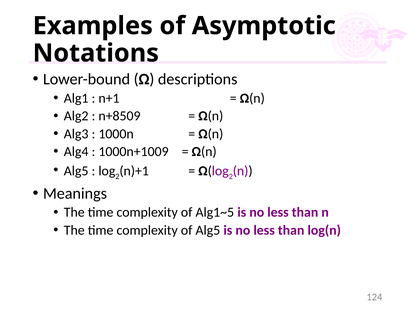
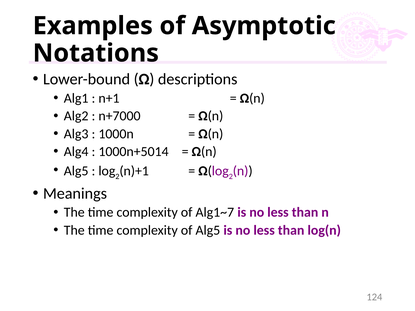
n+8509: n+8509 -> n+7000 (119, 116)
1000n+1009: 1000n+1009 -> 1000n+5014 (134, 152)
Alg1~5: Alg1~5 -> Alg1~7 (215, 213)
